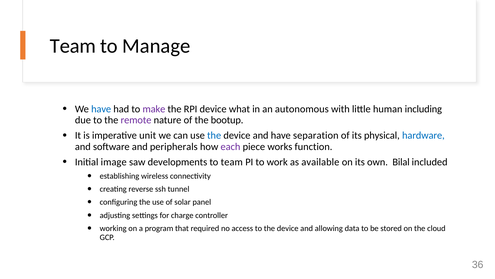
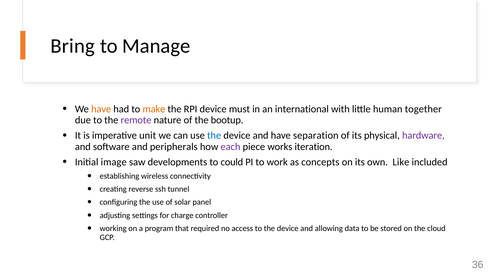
Team: Team -> Bring (73, 46)
have colour: blue -> orange (101, 109)
make colour: purple -> orange (154, 109)
what: what -> must (239, 109)
autonomous: autonomous -> international (302, 109)
including: including -> together (423, 109)
hardware colour: blue -> purple (423, 135)
function: function -> iteration (314, 146)
to team: team -> could (232, 162)
available: available -> concepts (320, 162)
Bilal: Bilal -> Like (401, 162)
